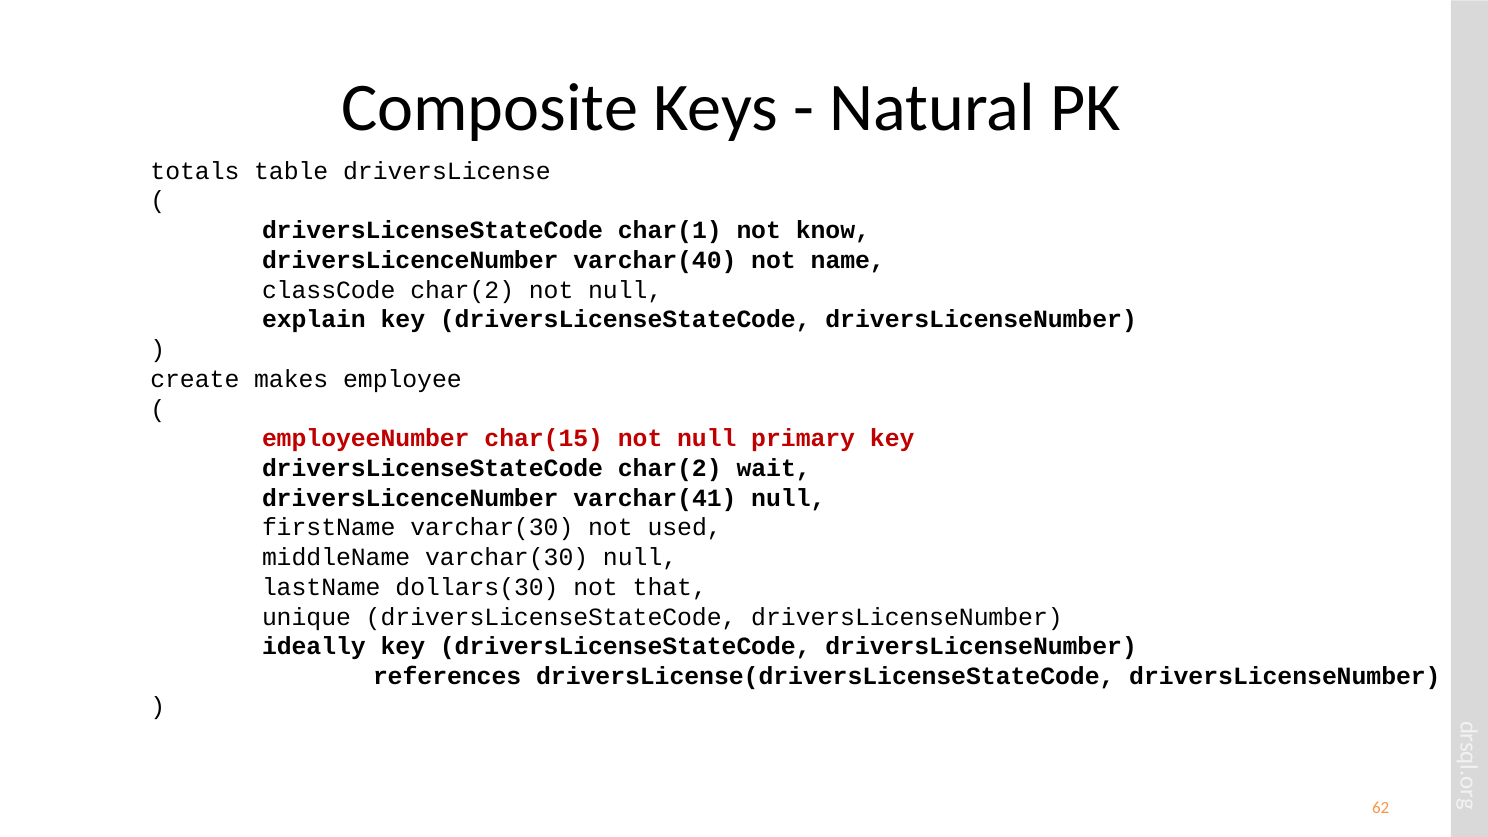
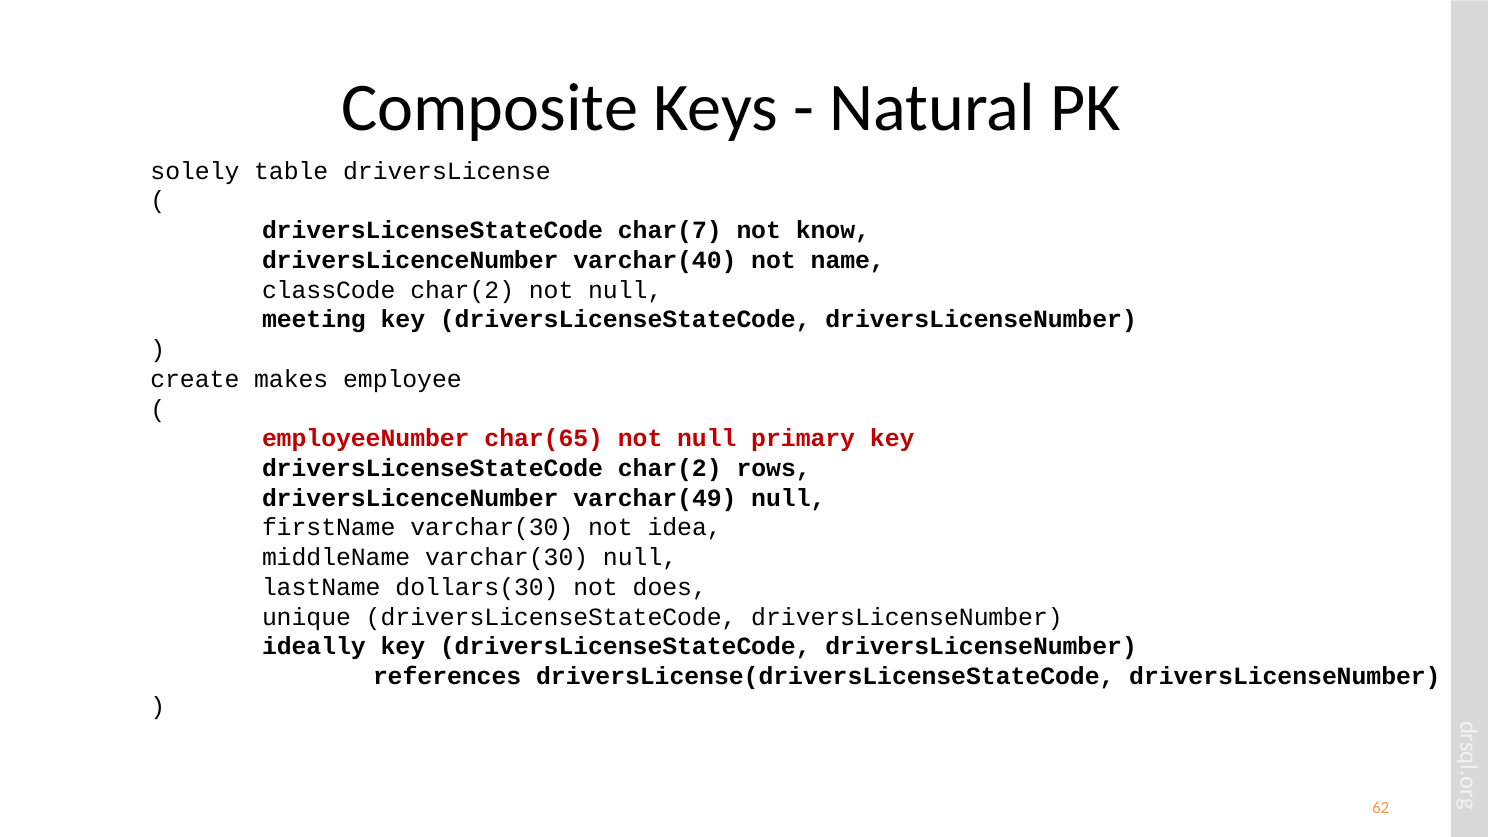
totals: totals -> solely (195, 171)
char(1: char(1 -> char(7 (670, 230)
explain: explain -> meeting (314, 320)
char(15: char(15 -> char(65 (544, 439)
wait: wait -> rows (774, 468)
varchar(41: varchar(41 -> varchar(49 (655, 498)
used: used -> idea (685, 528)
that: that -> does (670, 587)
